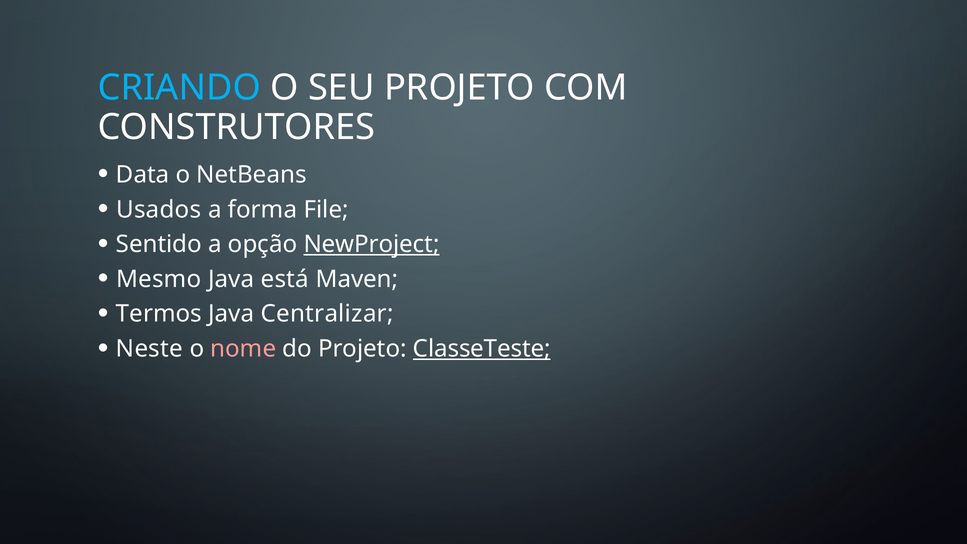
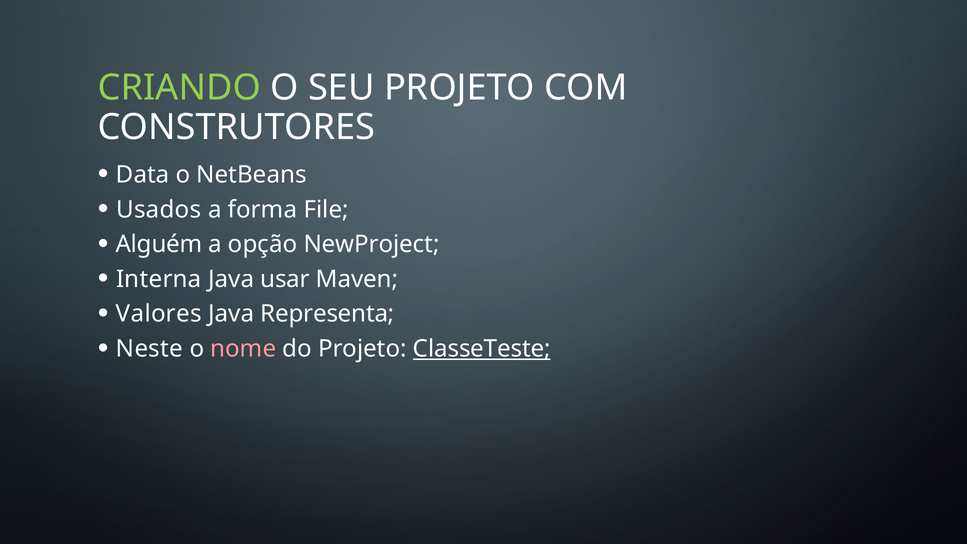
CRIANDO colour: light blue -> light green (179, 88)
Sentido: Sentido -> Alguém (159, 244)
NewProject underline: present -> none (372, 244)
Mesmo: Mesmo -> Interna (159, 279)
está: está -> usar (285, 279)
Termos: Termos -> Valores (159, 314)
Centralizar: Centralizar -> Representa (327, 314)
